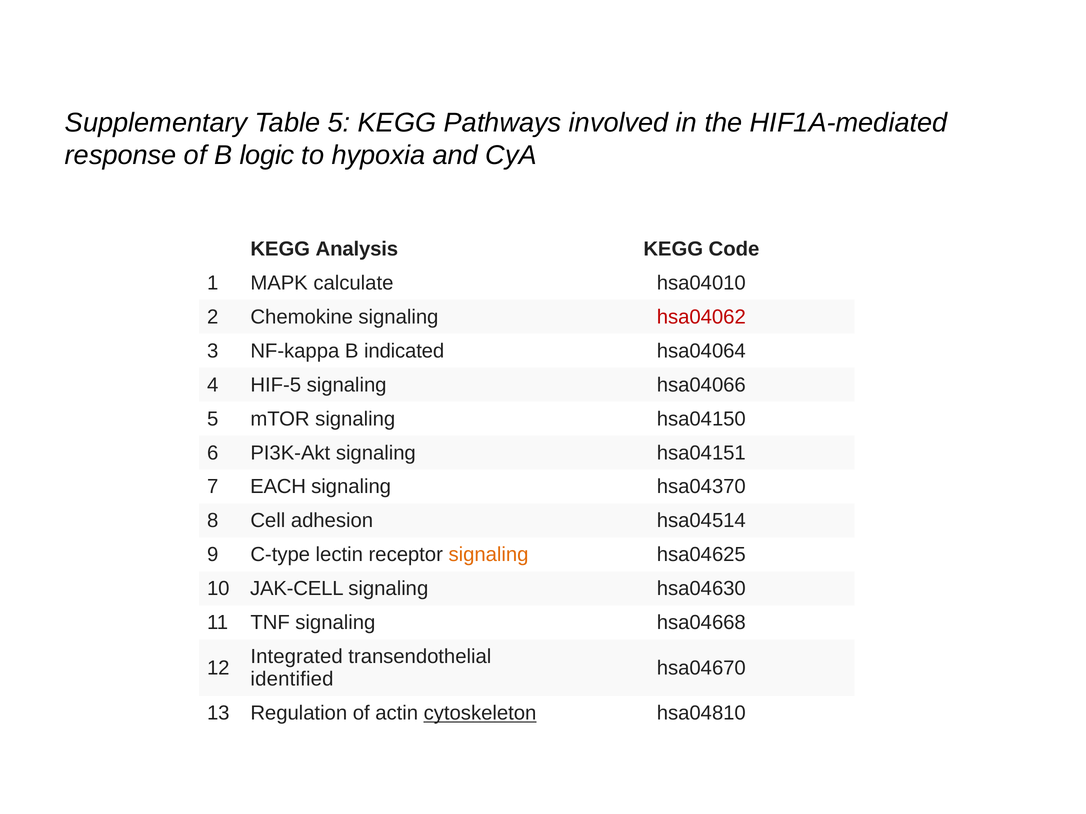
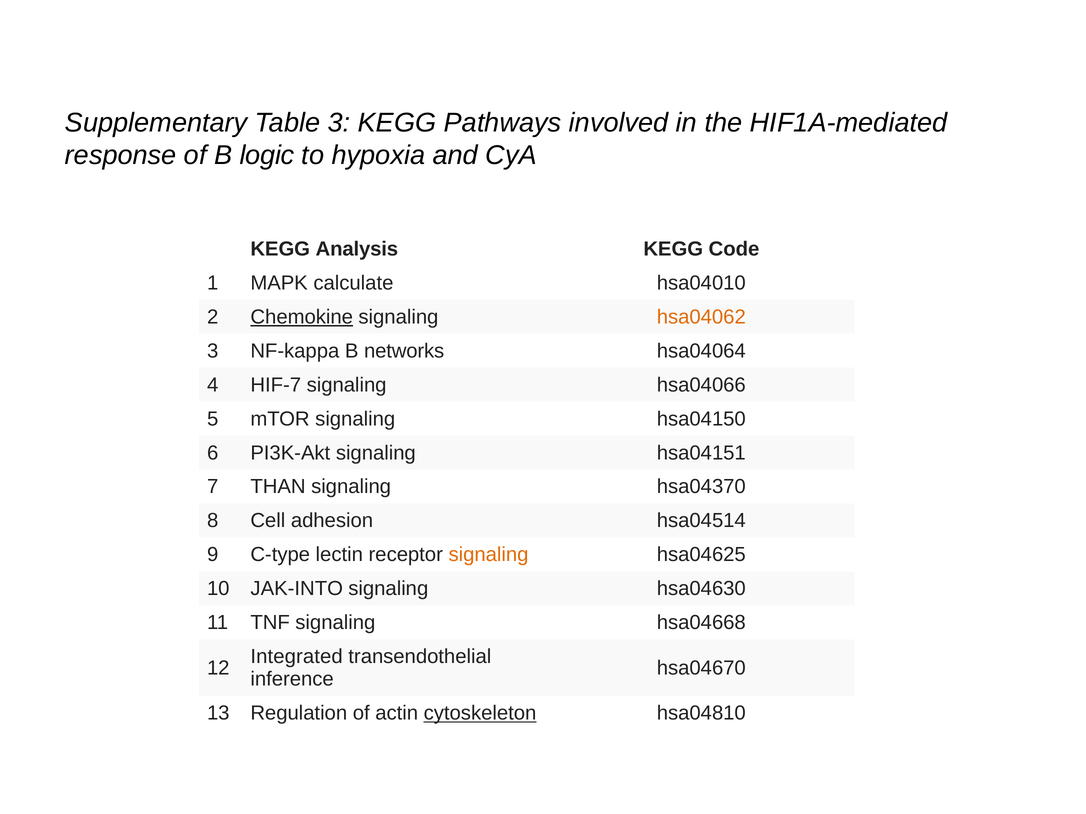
Table 5: 5 -> 3 (339, 123)
Chemokine underline: none -> present (302, 317)
hsa04062 colour: red -> orange (701, 317)
indicated: indicated -> networks (404, 351)
HIF-5: HIF-5 -> HIF-7 (276, 385)
EACH: EACH -> THAN (278, 487)
JAK-CELL: JAK-CELL -> JAK-INTO (297, 589)
identified: identified -> inference (292, 680)
